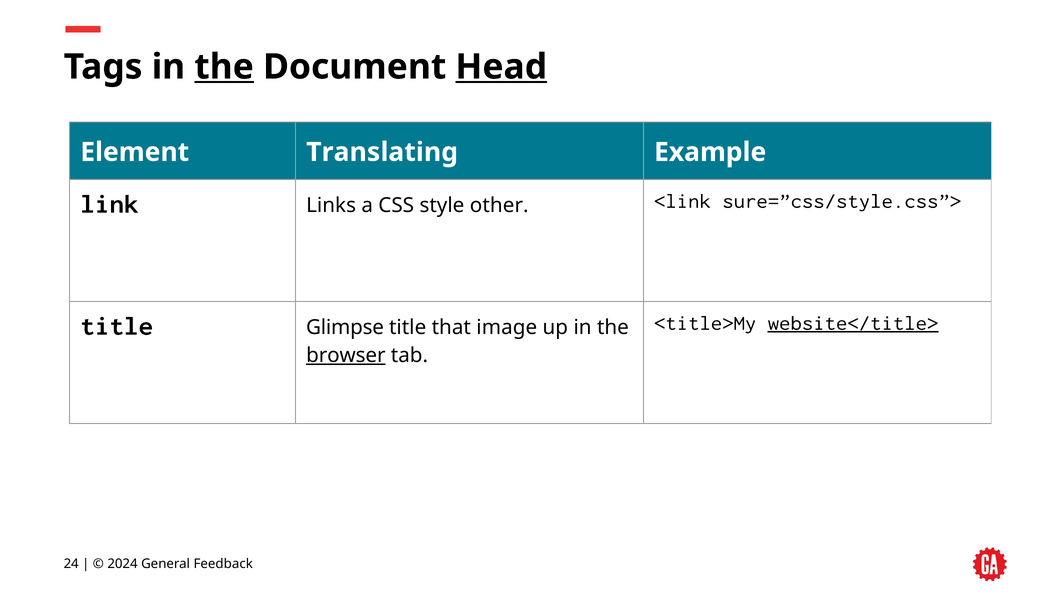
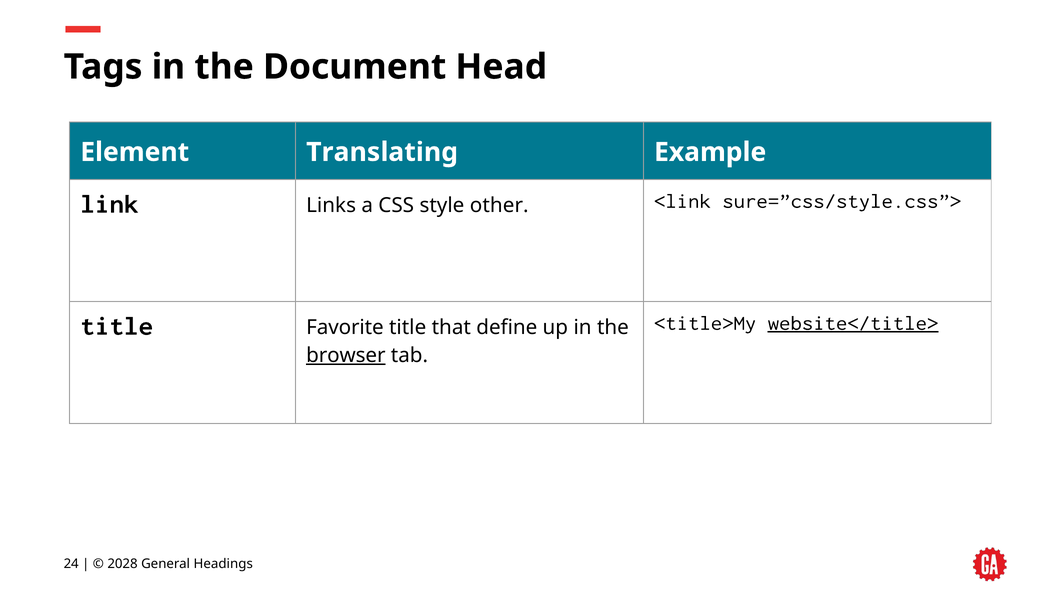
the underline: present -> none (224, 67)
Head underline: present -> none (501, 67)
Glimpse: Glimpse -> Favorite (345, 327)
image: image -> define (507, 327)
2024: 2024 -> 2028 (123, 564)
Feedback: Feedback -> Headings (223, 564)
